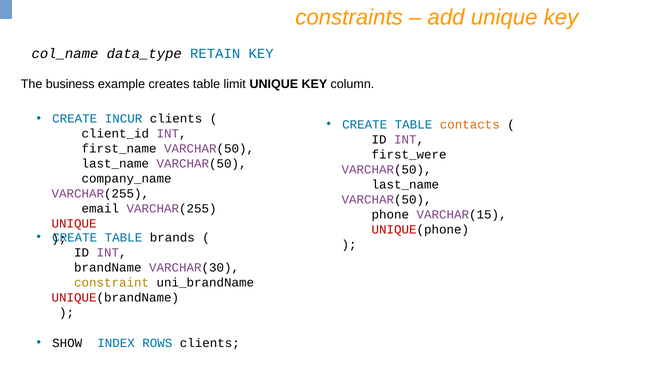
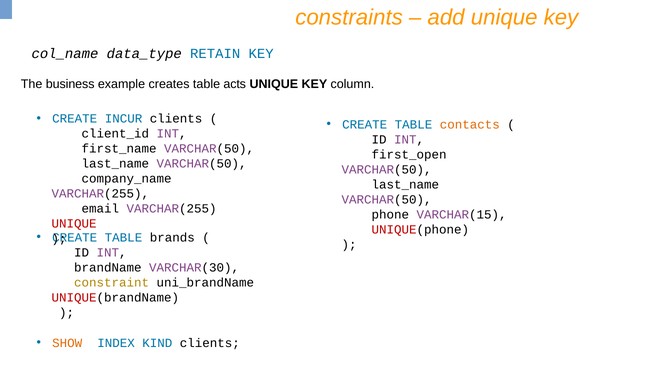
limit: limit -> acts (235, 84)
first_were: first_were -> first_open (409, 155)
SHOW colour: black -> orange (67, 343)
ROWS: ROWS -> KIND (157, 343)
